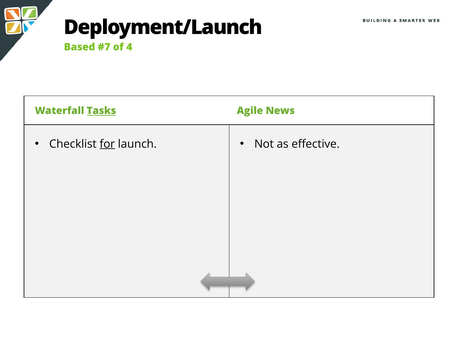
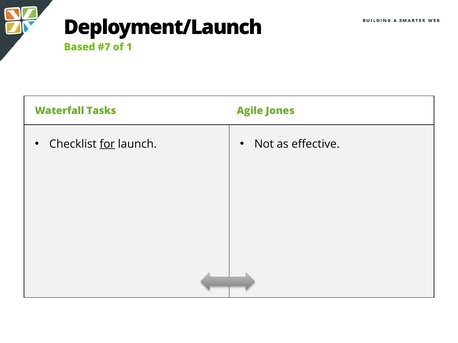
4: 4 -> 1 (129, 47)
Tasks underline: present -> none (101, 111)
News: News -> Jones (280, 111)
